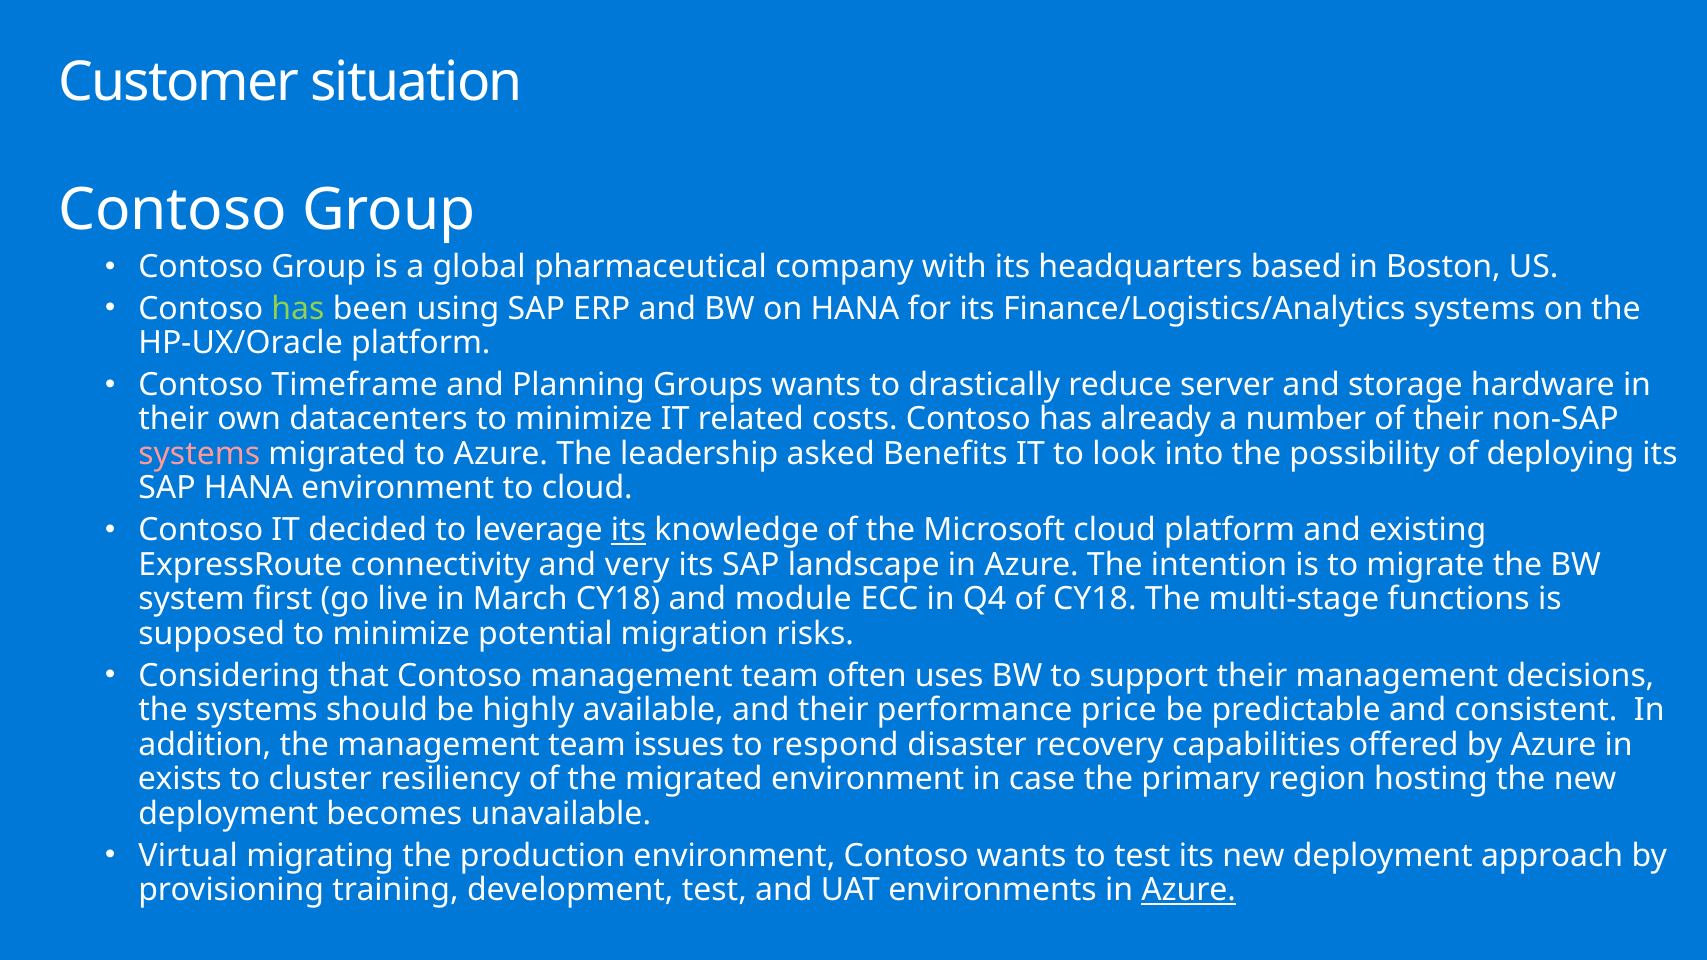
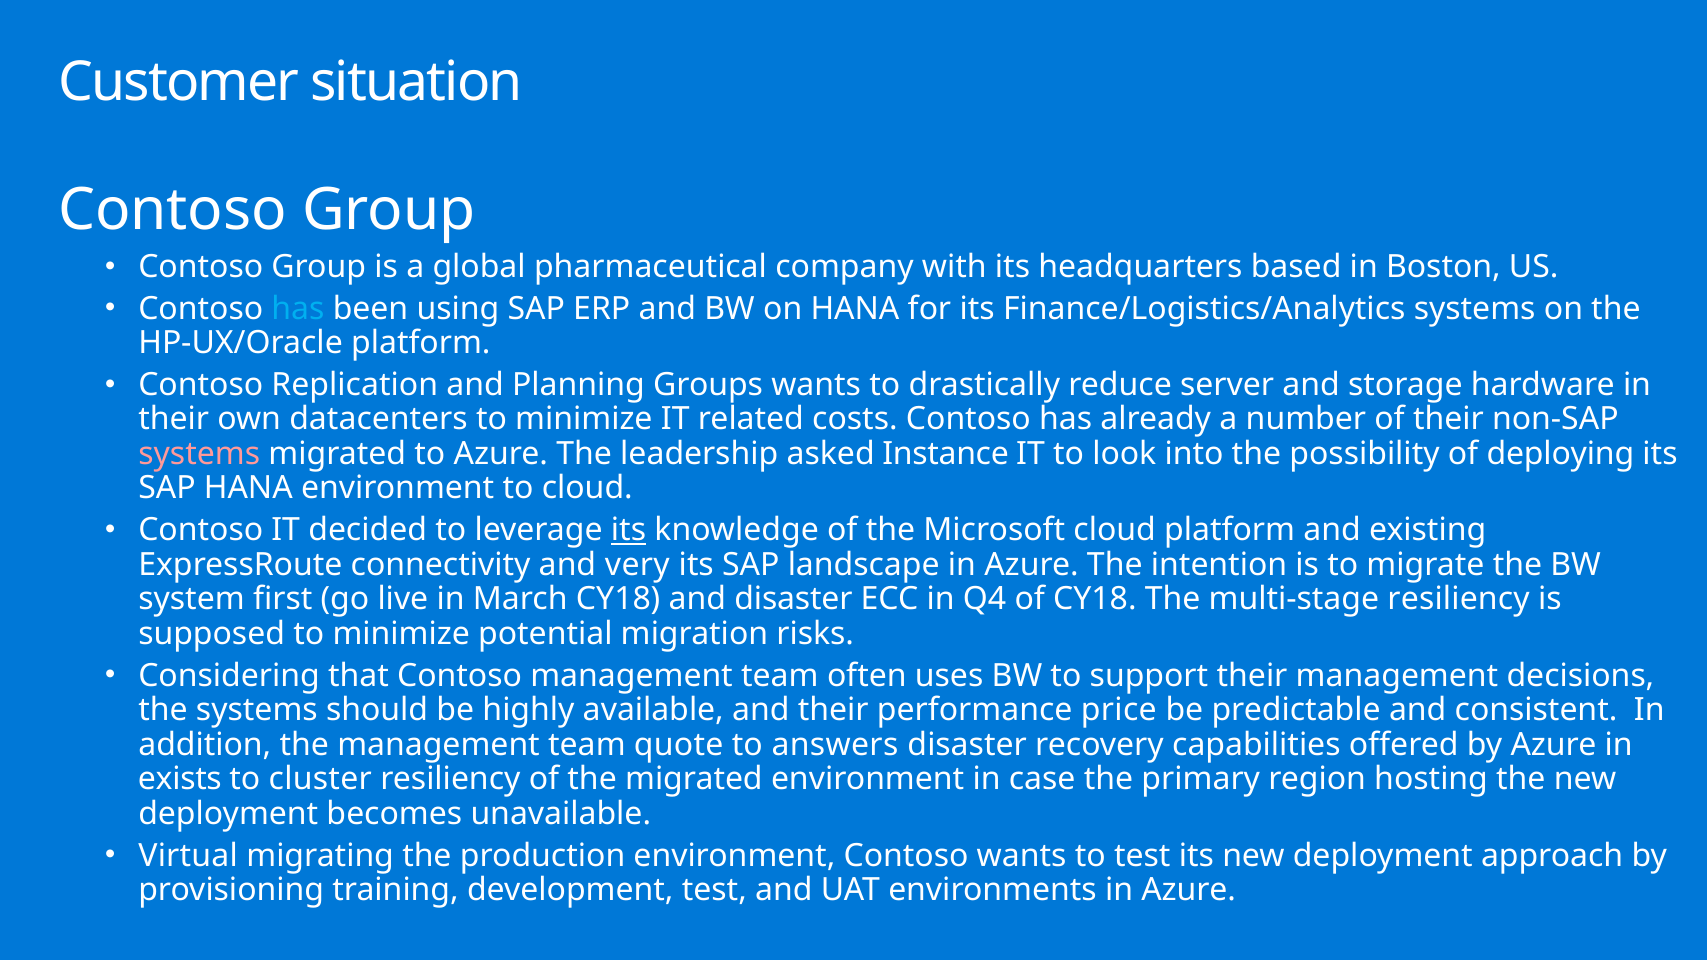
has colour: light green -> light blue (298, 309)
Timeframe: Timeframe -> Replication (355, 385)
Benefits: Benefits -> Instance (946, 454)
and module: module -> disaster (794, 599)
multi-stage functions: functions -> resiliency (1459, 599)
issues: issues -> quote (679, 745)
respond: respond -> answers (835, 745)
Azure underline: present -> none (1189, 890)
